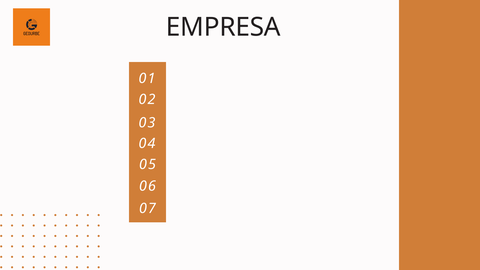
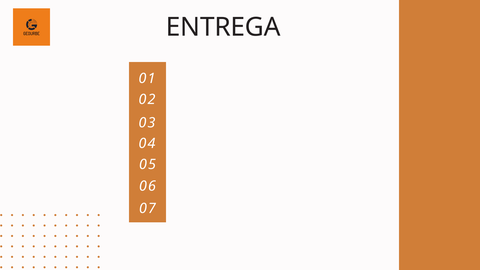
EMPRESA: EMPRESA -> ENTREGA (223, 27)
